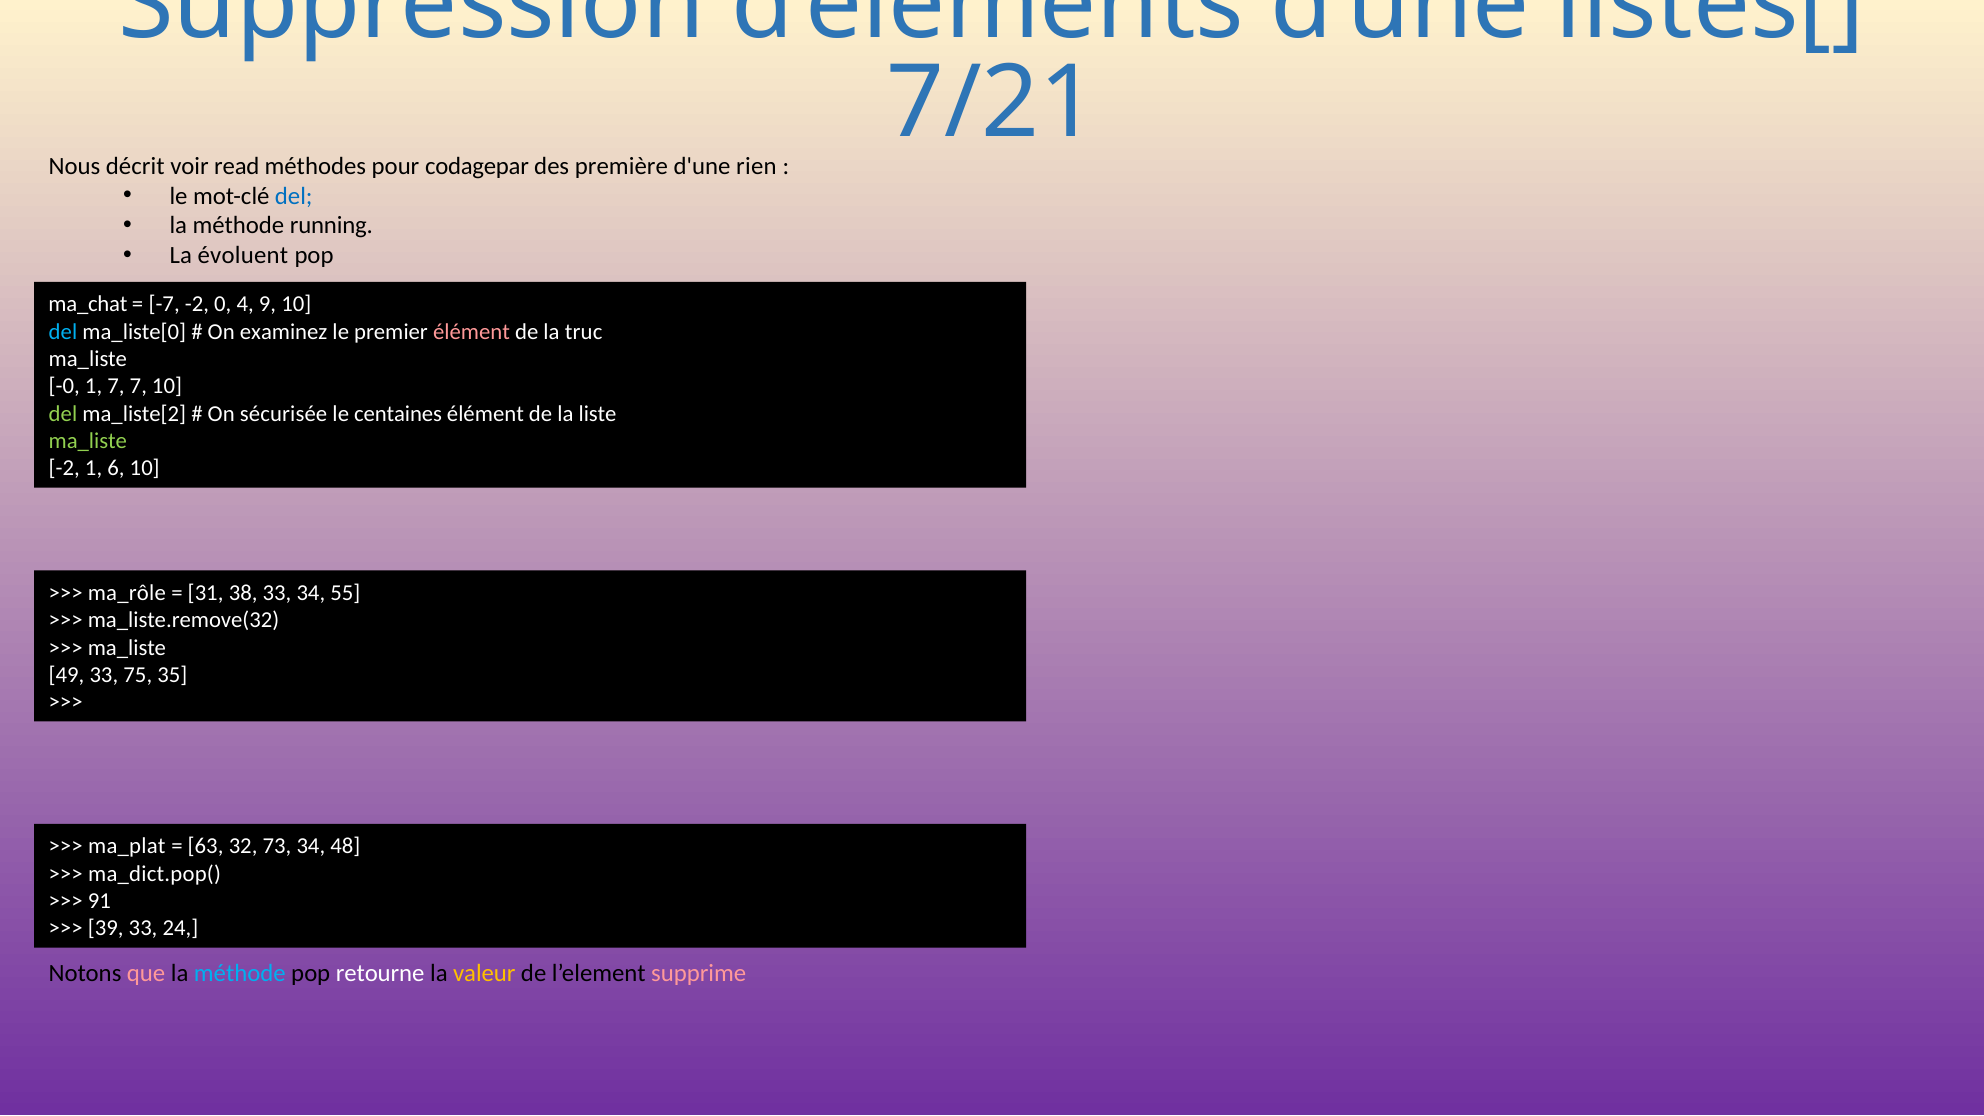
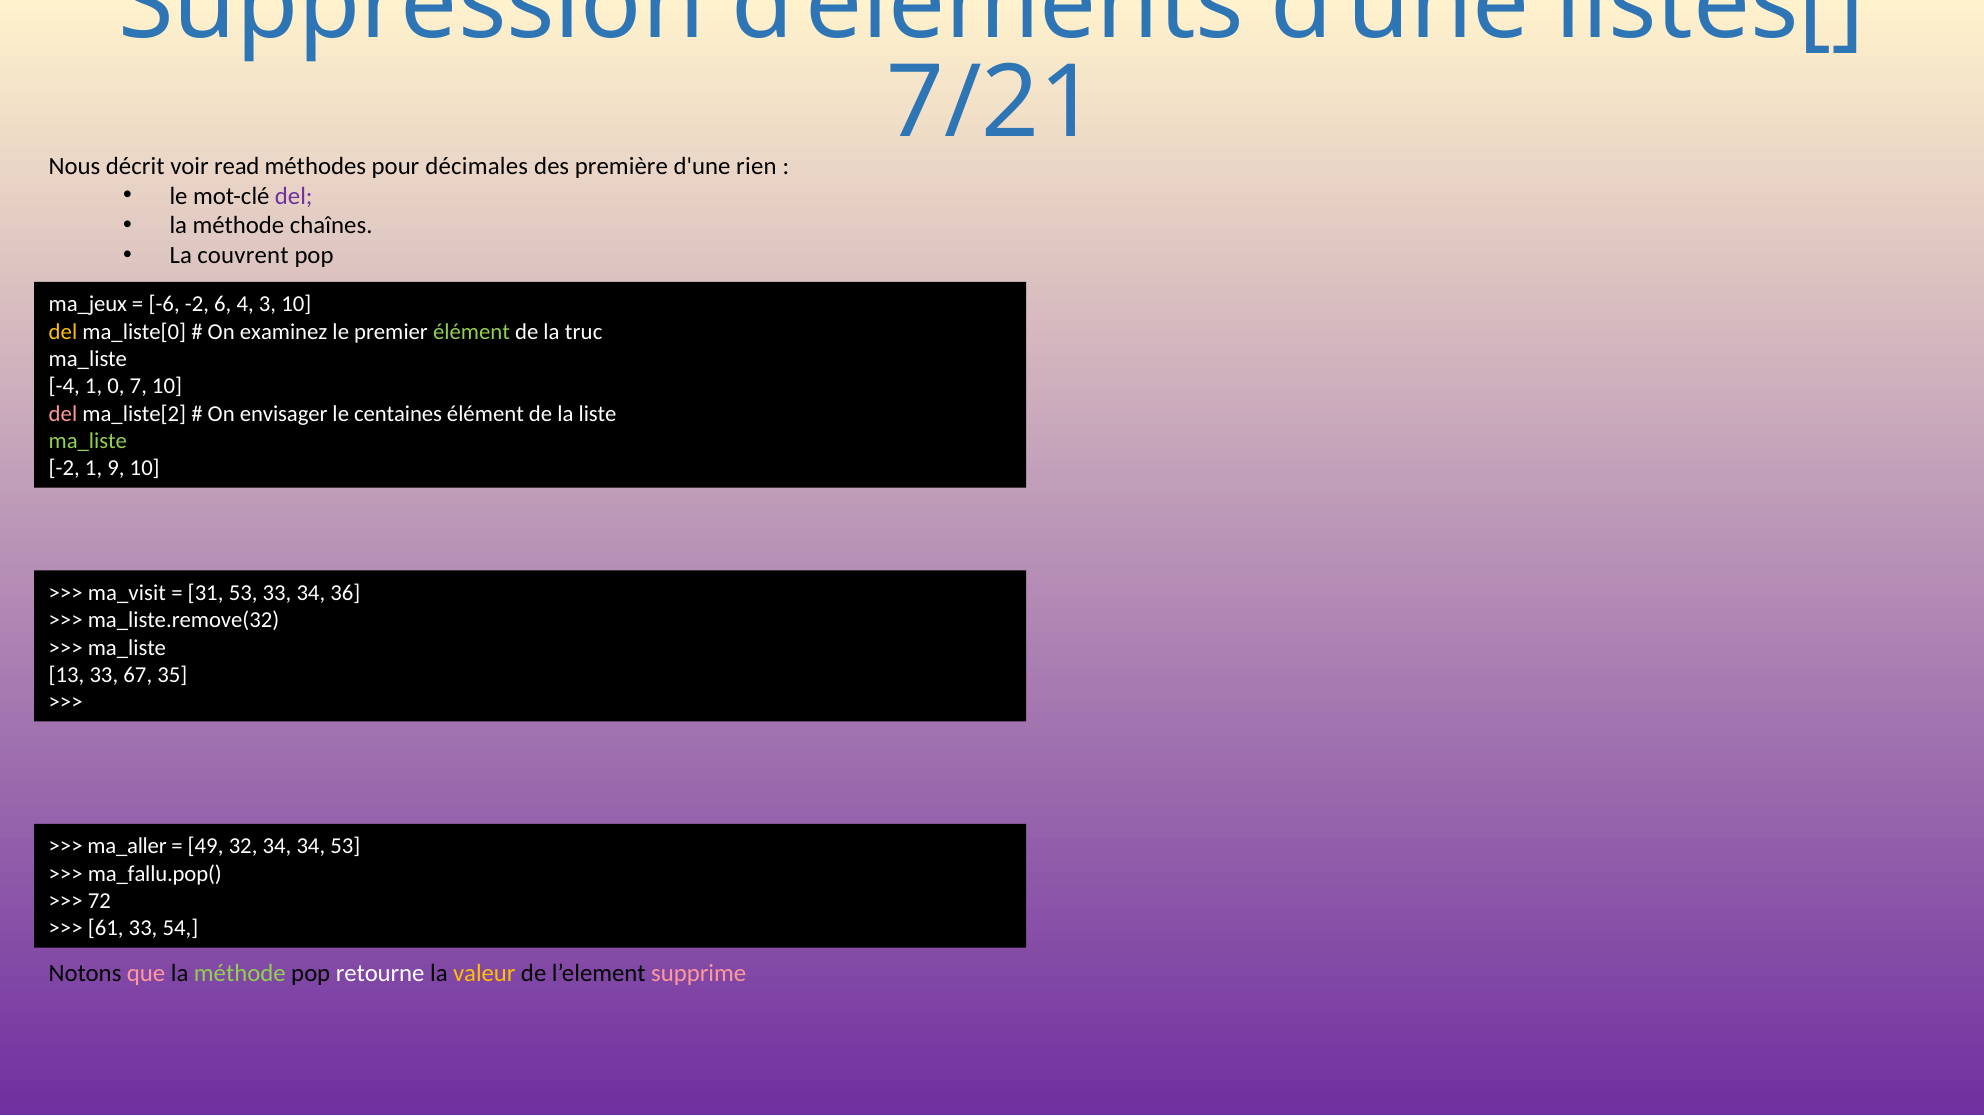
codagepar: codagepar -> décimales (477, 166)
del colour: blue -> purple (294, 196)
running: running -> chaînes (331, 226)
évoluent: évoluent -> couvrent (243, 255)
ma_chat: ma_chat -> ma_jeux (88, 304)
-7: -7 -> -6 (164, 304)
0: 0 -> 6 (223, 304)
9: 9 -> 3 (267, 304)
del colour: light blue -> yellow (63, 332)
élément colour: pink -> light green (471, 332)
-0: -0 -> -4 (64, 386)
1 7: 7 -> 0 (116, 386)
del colour: light green -> pink (63, 414)
sécurisée: sécurisée -> envisager (284, 414)
6: 6 -> 9 (116, 468)
ma_rôle: ma_rôle -> ma_visit (127, 593)
31 38: 38 -> 53 (243, 593)
55: 55 -> 36 (345, 593)
49: 49 -> 13 (67, 675)
75: 75 -> 67 (138, 675)
ma_plat: ma_plat -> ma_aller (127, 846)
63: 63 -> 49 (206, 846)
32 73: 73 -> 34 (277, 846)
34 48: 48 -> 53 (345, 846)
ma_dict.pop(: ma_dict.pop( -> ma_fallu.pop( (155, 874)
91: 91 -> 72 (99, 901)
39: 39 -> 61 (106, 928)
24: 24 -> 54 (180, 928)
méthode colour: light blue -> light green (240, 973)
